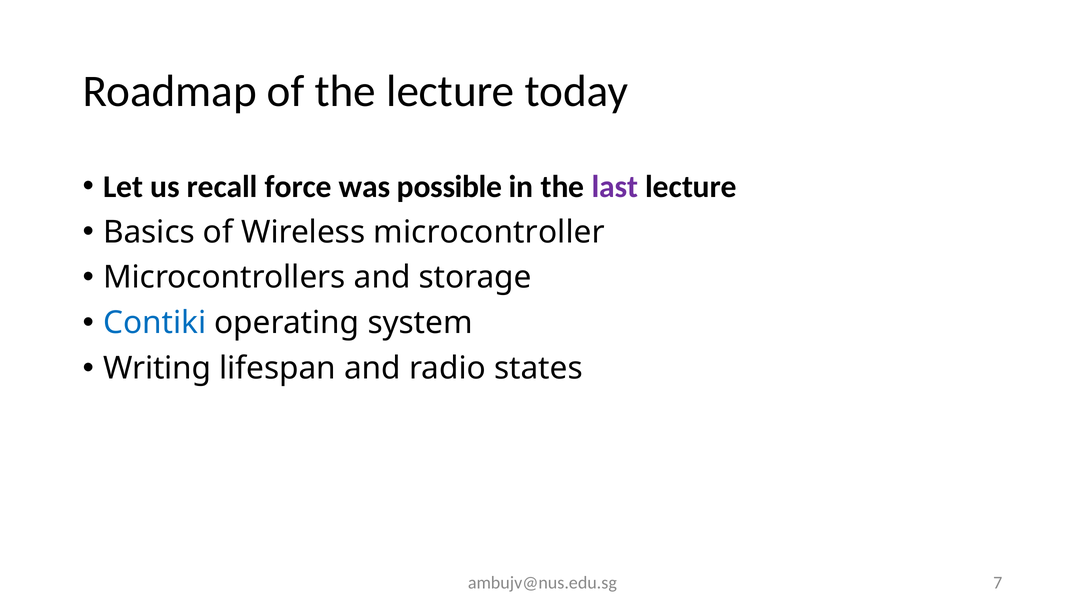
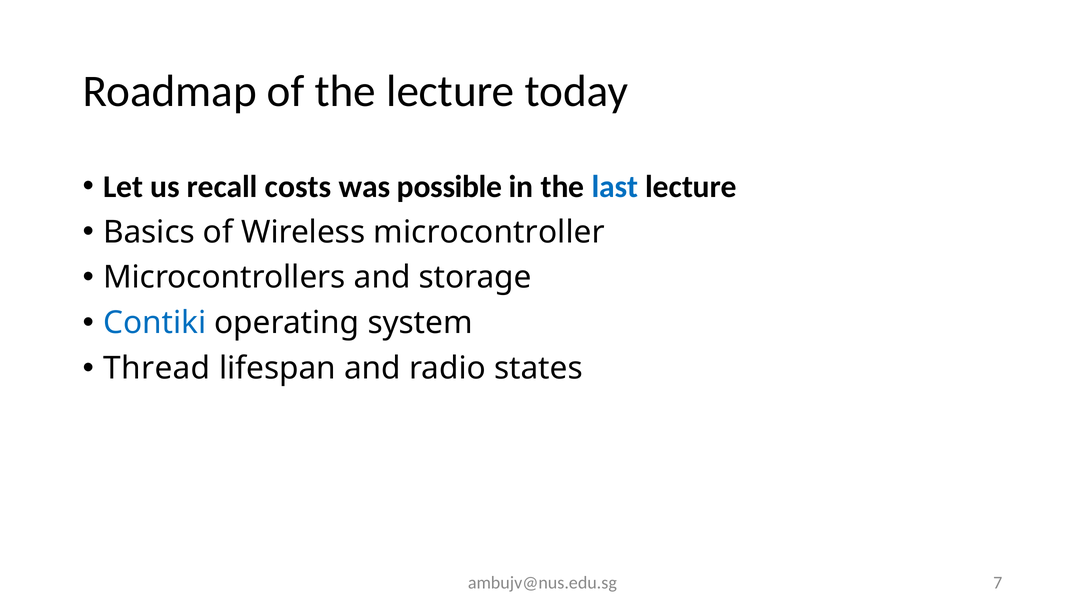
force: force -> costs (298, 187)
last colour: purple -> blue (615, 187)
Writing: Writing -> Thread (157, 369)
